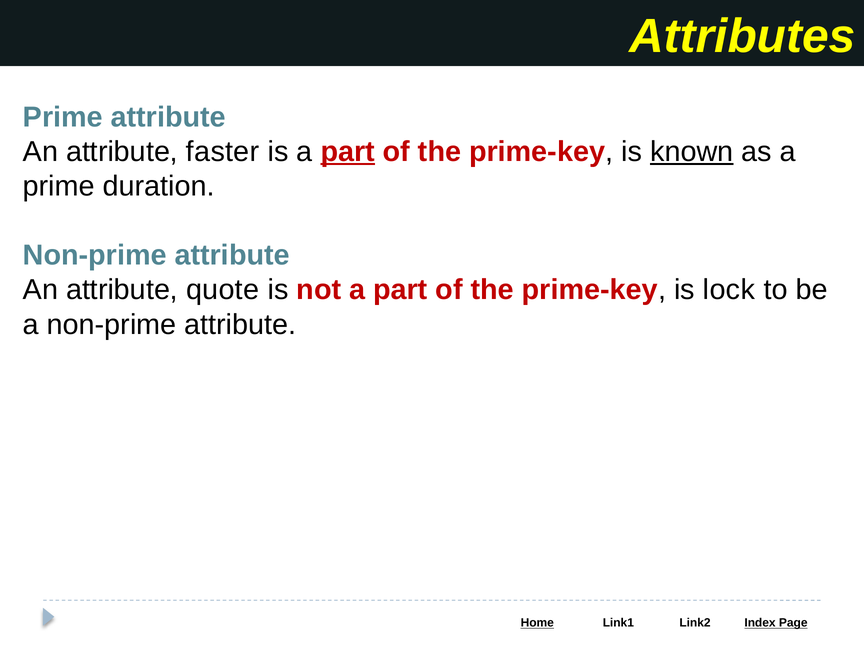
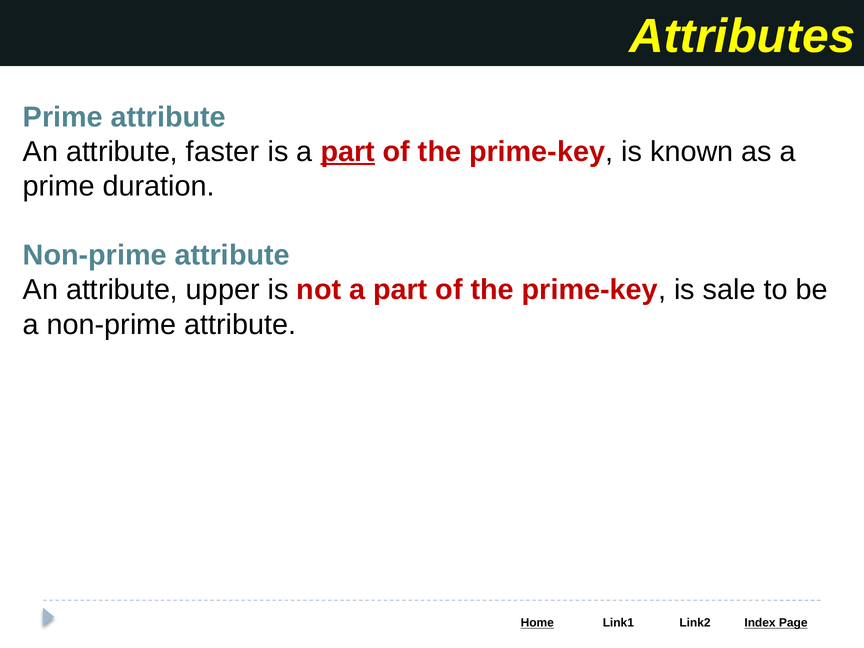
known underline: present -> none (692, 152)
quote: quote -> upper (223, 290)
lock: lock -> sale (729, 290)
